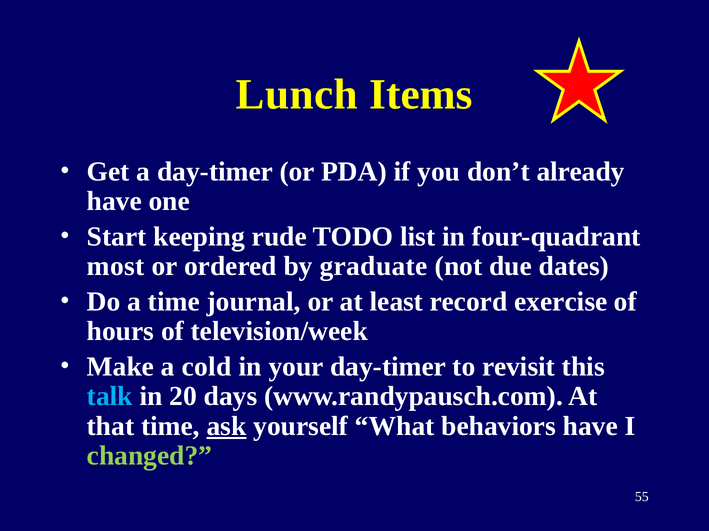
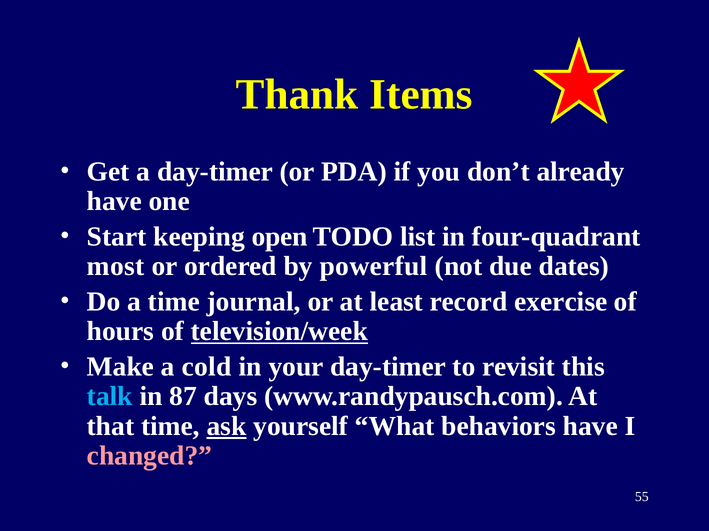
Lunch: Lunch -> Thank (297, 95)
rude: rude -> open (279, 237)
graduate: graduate -> powerful (374, 267)
television/week underline: none -> present (279, 332)
20: 20 -> 87 (183, 397)
changed colour: light green -> pink (150, 457)
